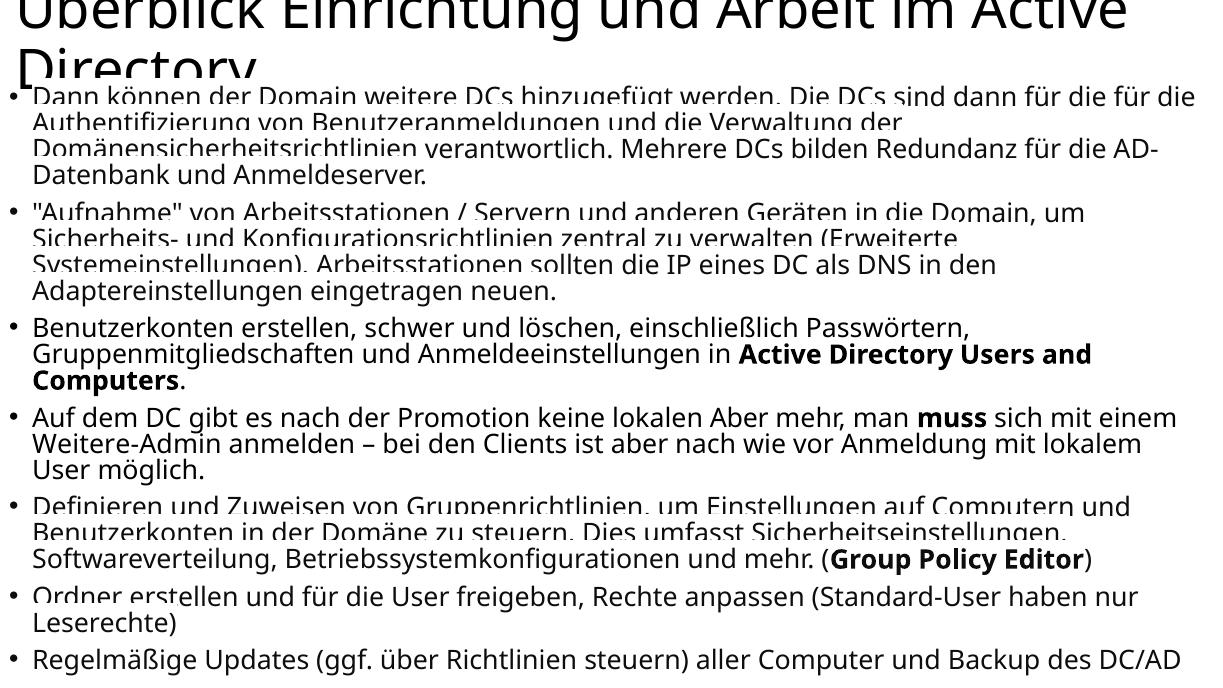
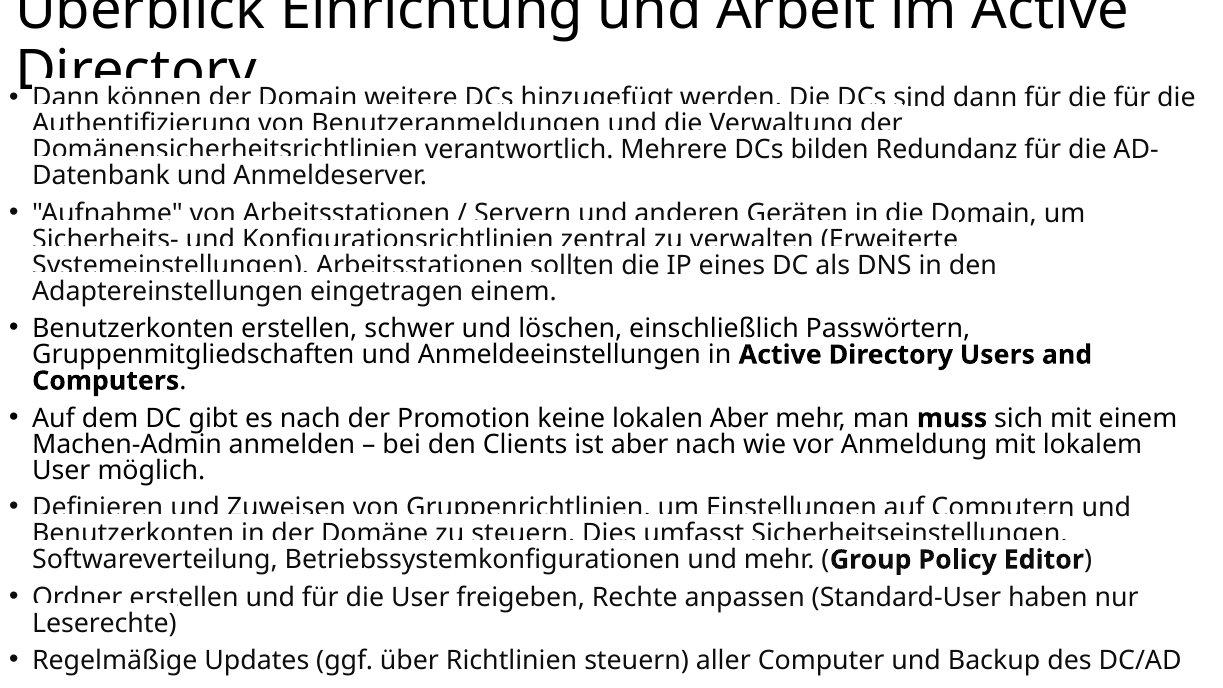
eingetragen neuen: neuen -> einem (514, 291)
Weitere-Admin: Weitere-Admin -> Machen-Admin (127, 444)
